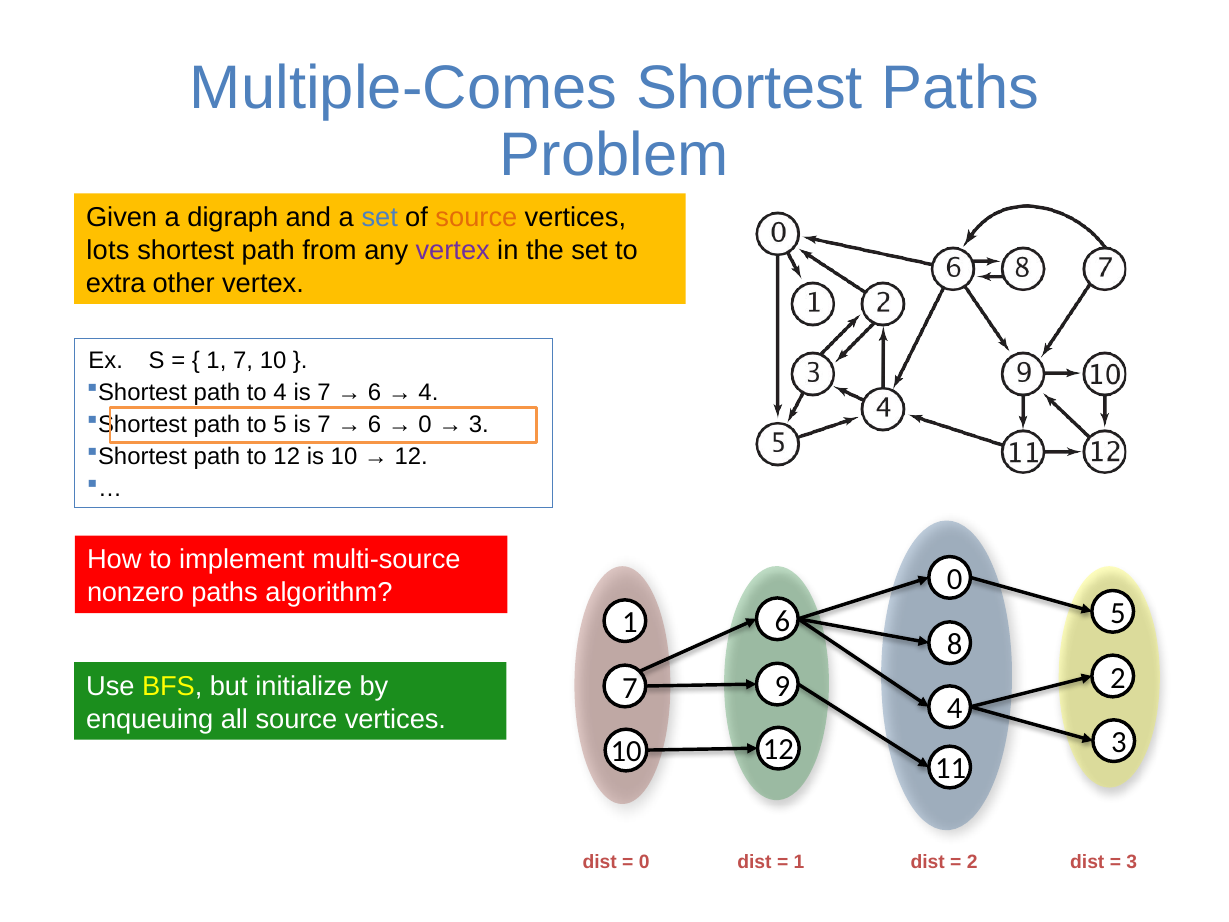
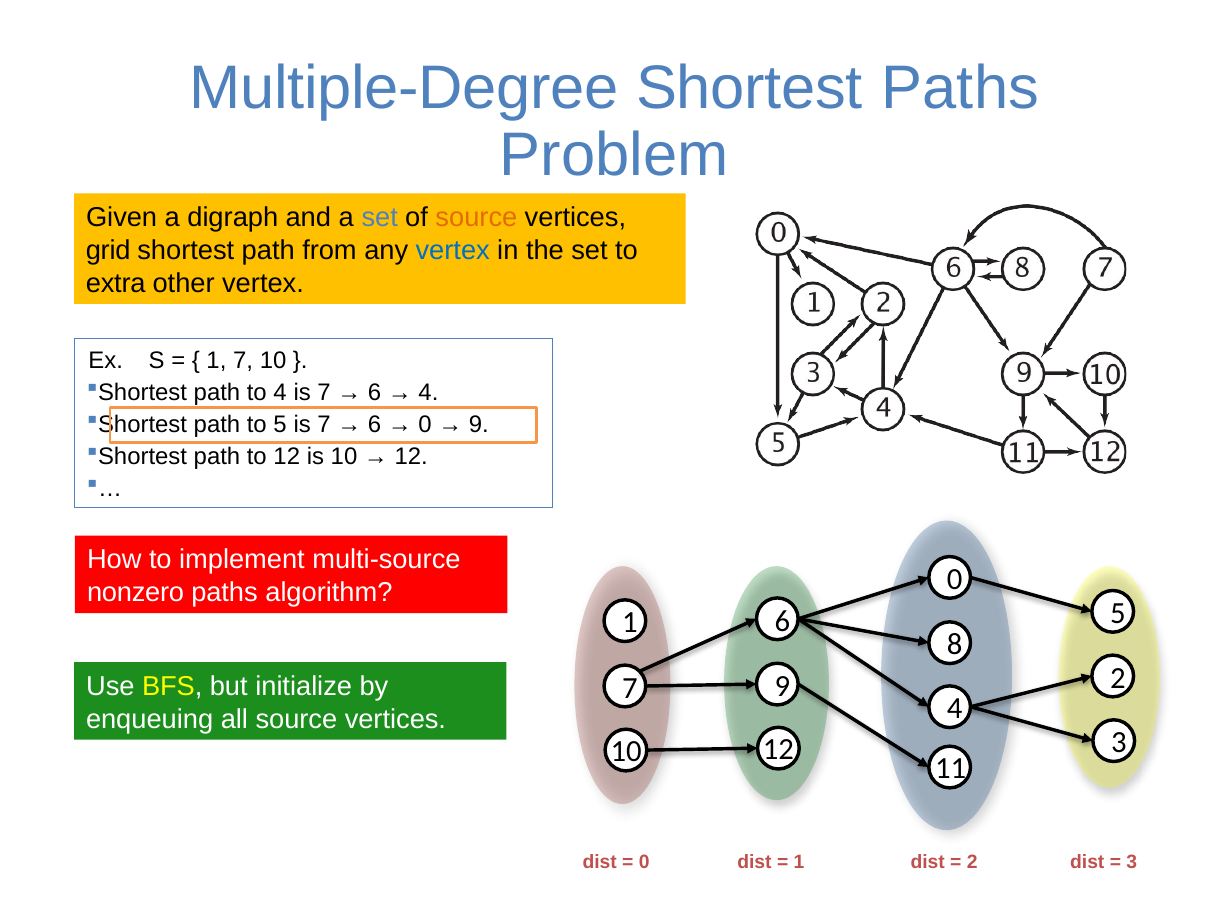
Multiple-Comes: Multiple-Comes -> Multiple-Degree (404, 88)
lots: lots -> grid (108, 250)
vertex colour: purple -> blue (453, 250)
3: 3 -> 9 (479, 425)
